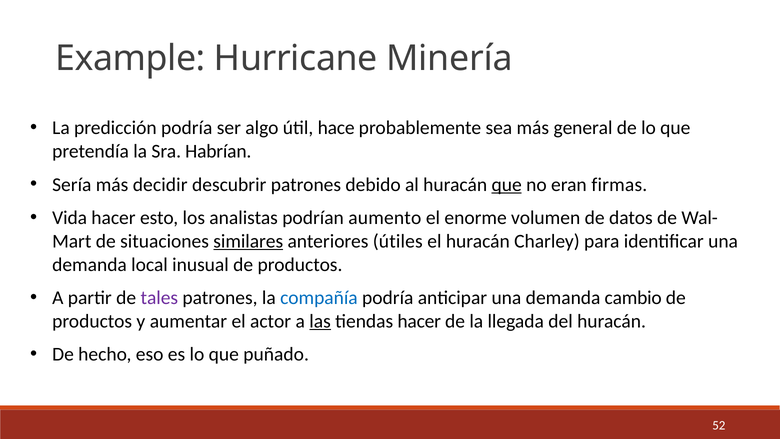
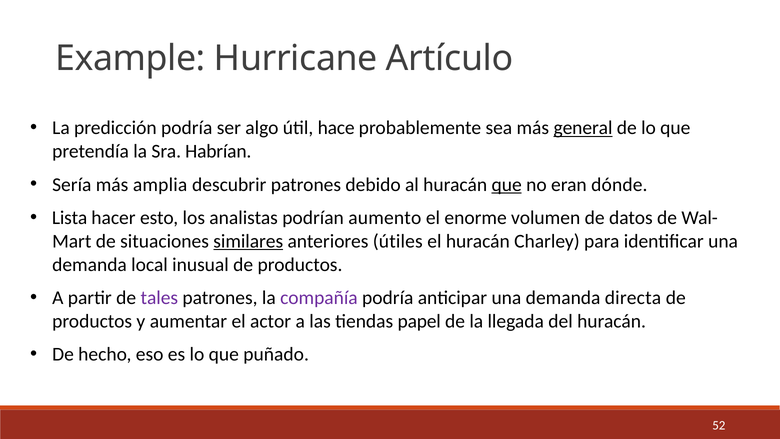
Minería: Minería -> Artículo (450, 58)
general underline: none -> present (583, 128)
decidir: decidir -> amplia (160, 185)
firmas: firmas -> dónde (619, 185)
Vida: Vida -> Lista (70, 218)
compañía colour: blue -> purple (319, 298)
cambio: cambio -> directa (633, 298)
las underline: present -> none (320, 321)
tiendas hacer: hacer -> papel (419, 321)
